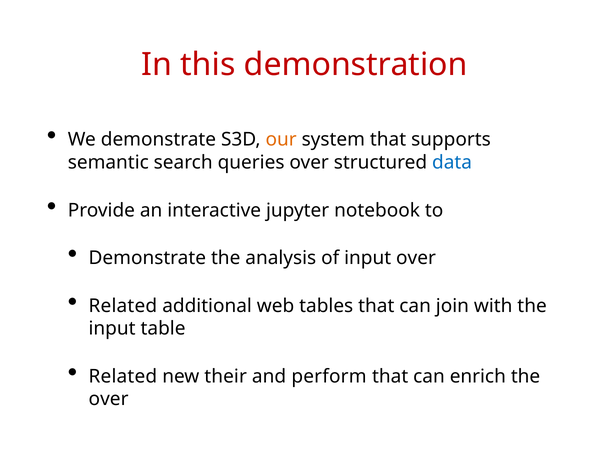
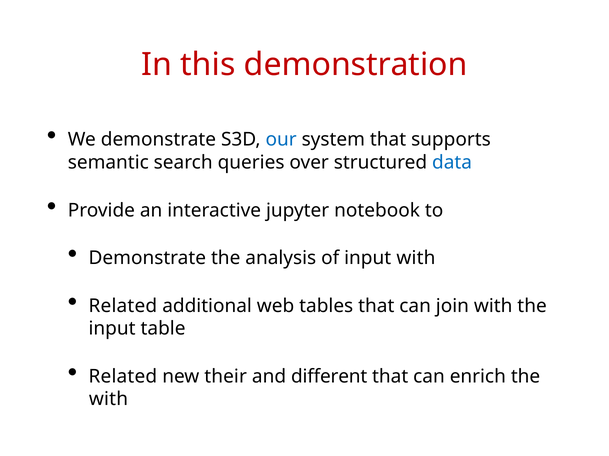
our colour: orange -> blue (281, 140)
input over: over -> with (416, 258)
perform: perform -> different (329, 377)
over: over -> with (108, 400)
